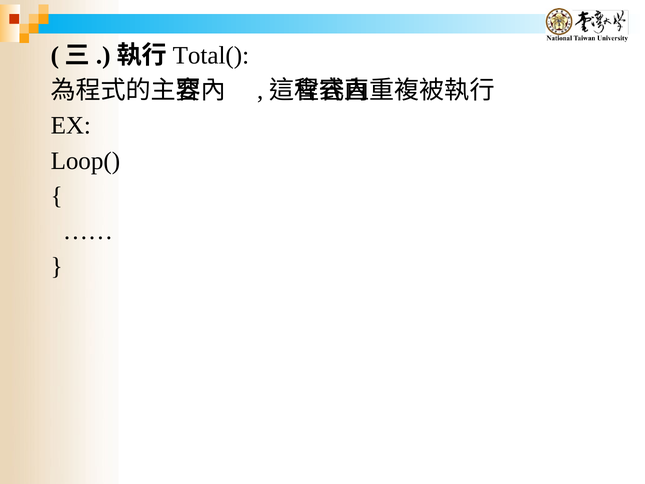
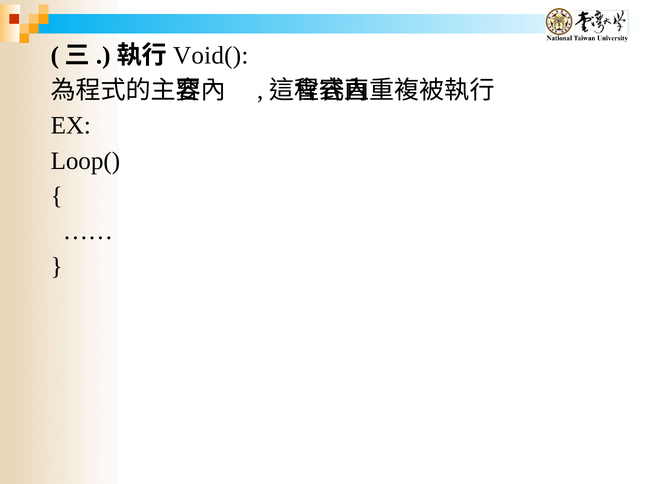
Total(: Total( -> Void( (211, 55)
